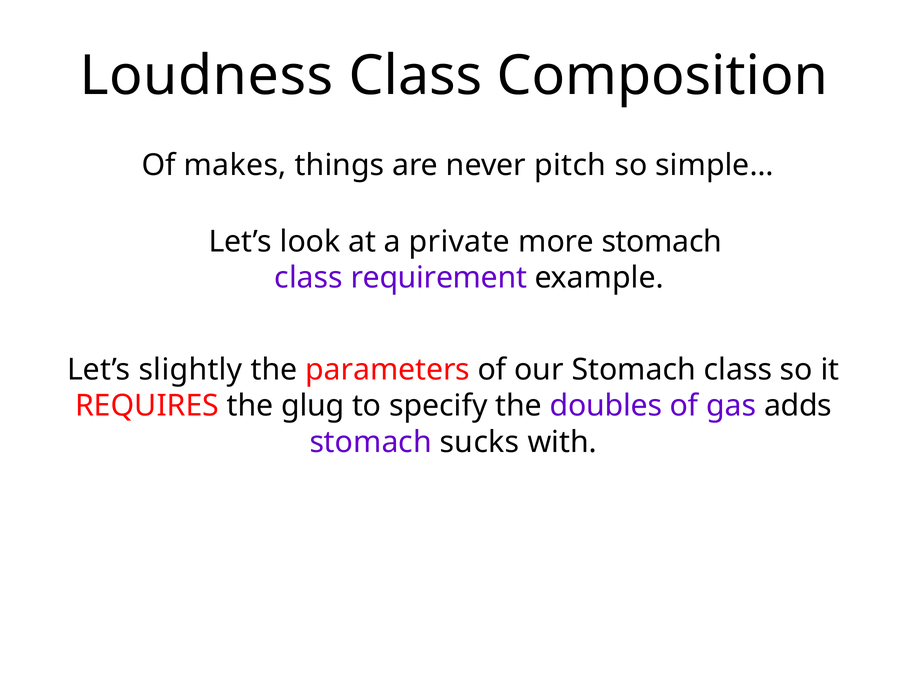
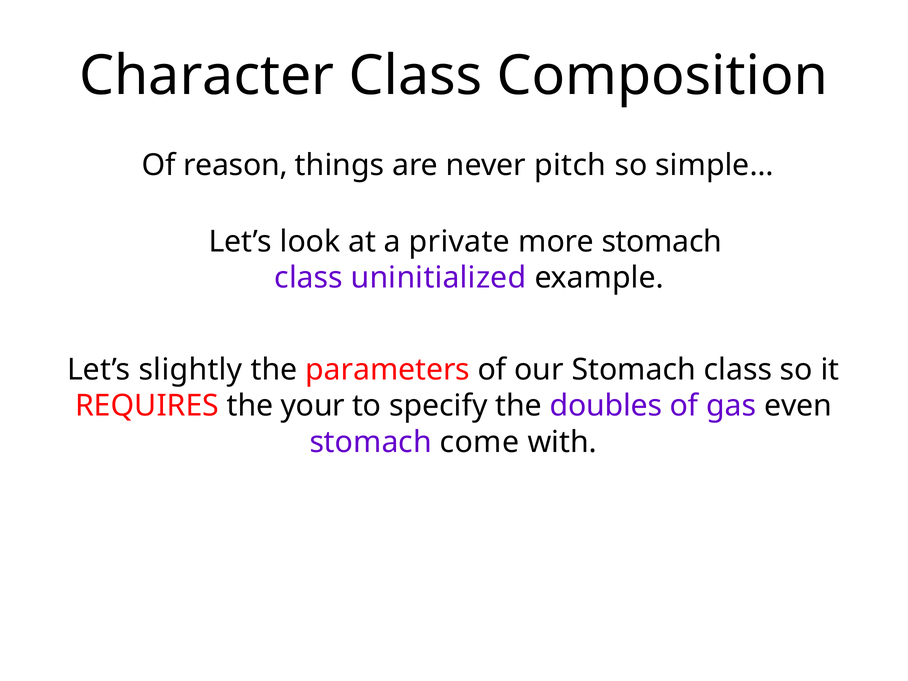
Loudness: Loudness -> Character (207, 76)
makes: makes -> reason (235, 165)
requirement: requirement -> uninitialized (439, 278)
glug: glug -> your (313, 406)
adds: adds -> even (798, 406)
sucks: sucks -> come (480, 442)
